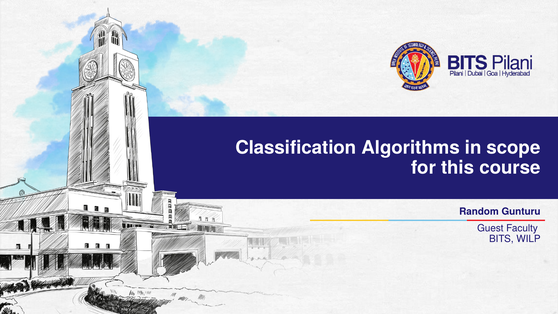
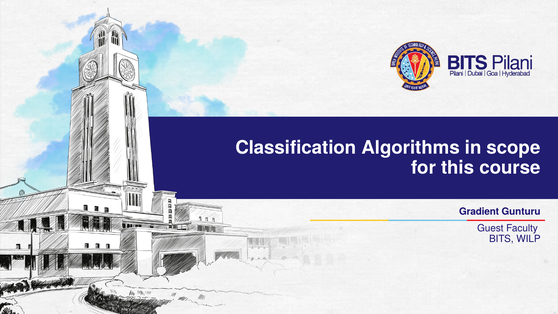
Random: Random -> Gradient (479, 212)
